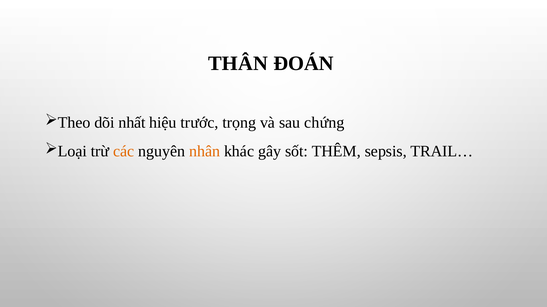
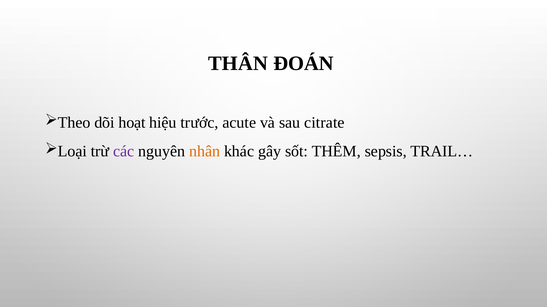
nhất: nhất -> hoạt (132, 123)
trọng: trọng -> acute (239, 123)
chứng: chứng -> citrate (324, 123)
các colour: orange -> purple (124, 151)
